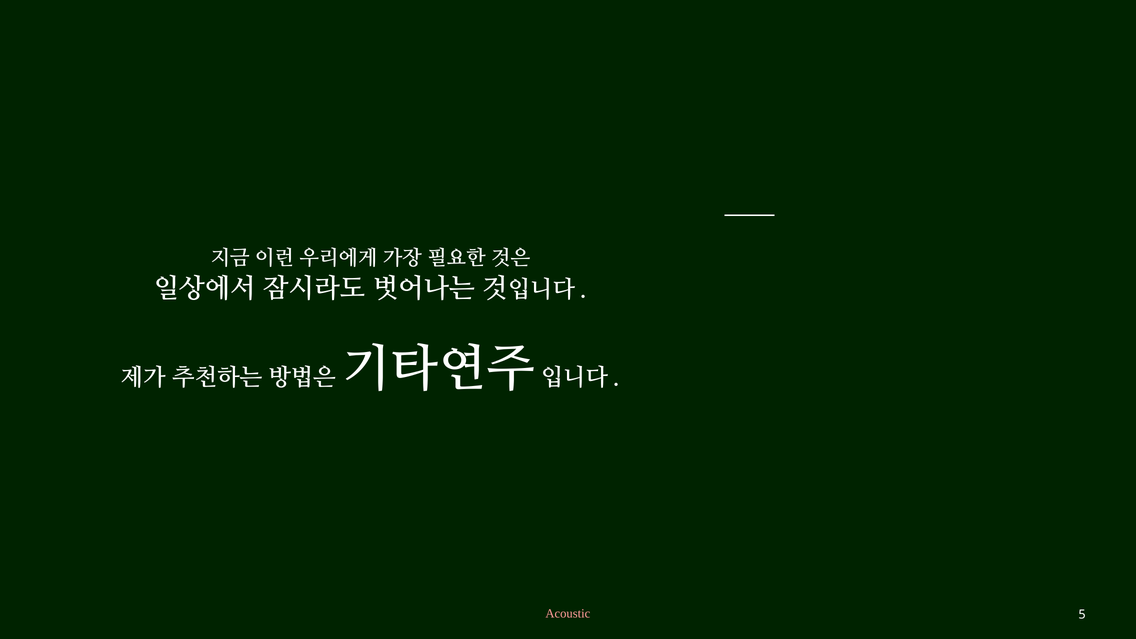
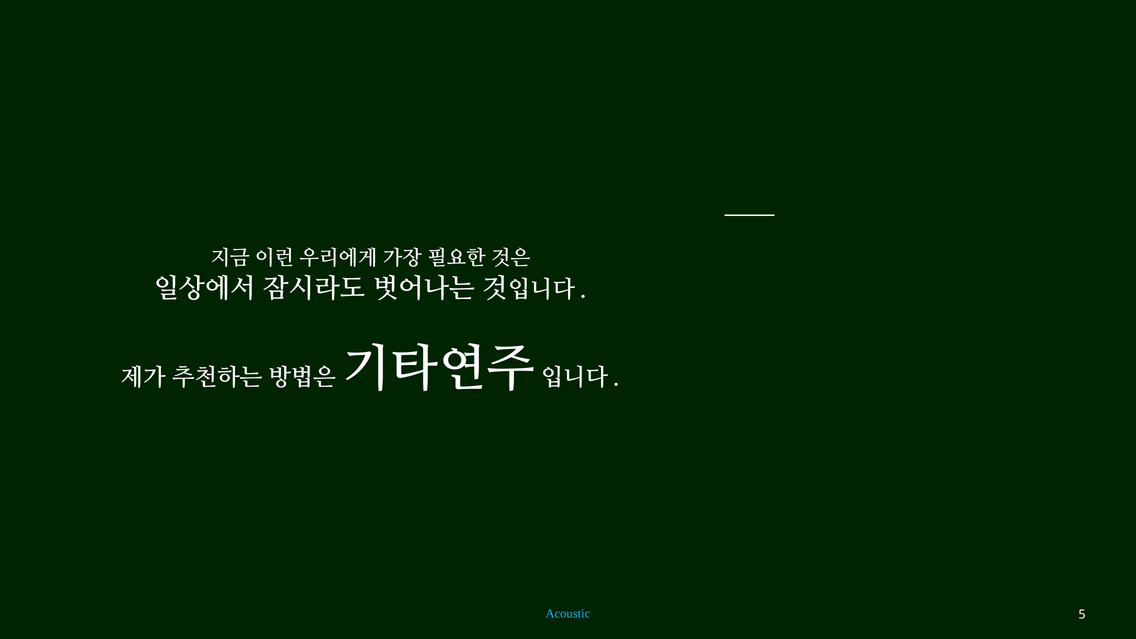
Acoustic colour: pink -> light blue (568, 614)
